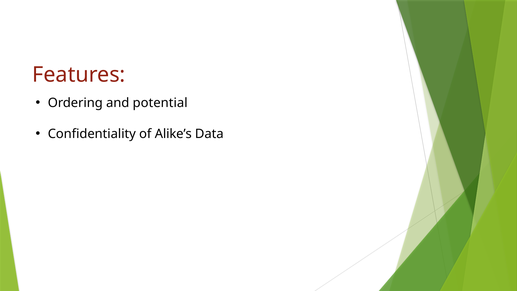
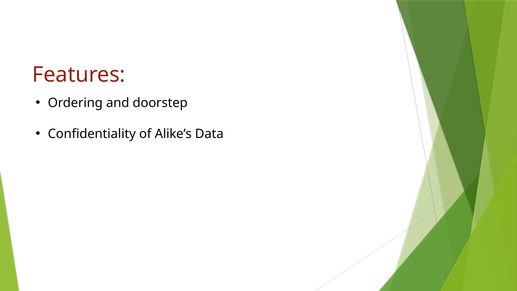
potential: potential -> doorstep (160, 103)
